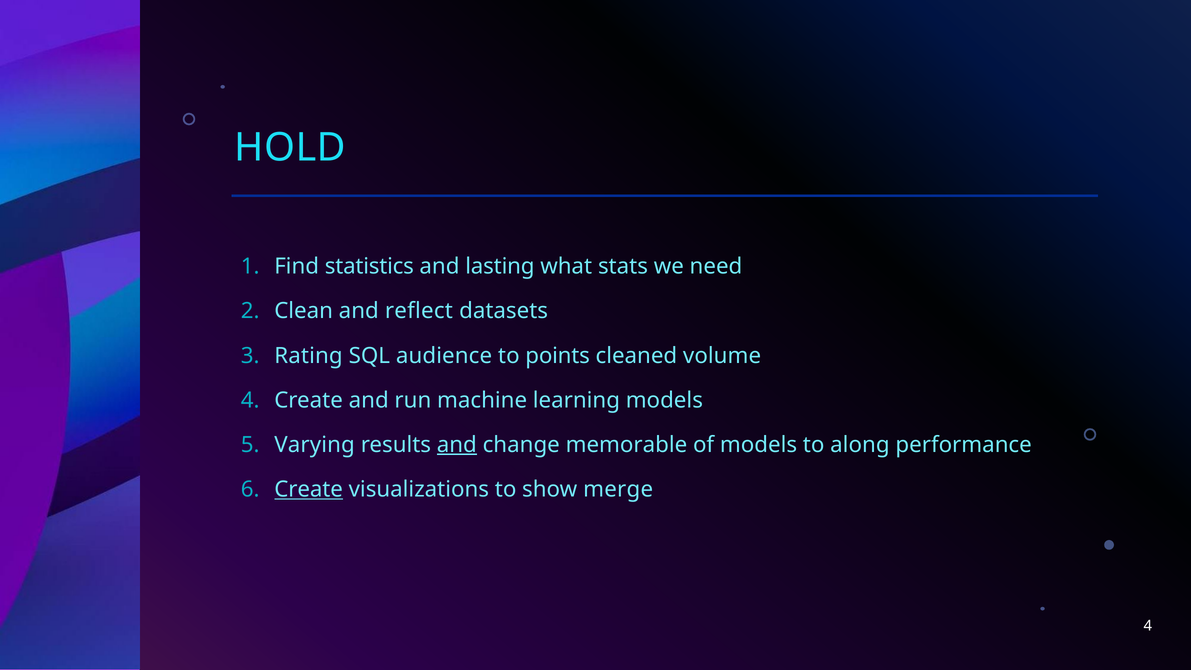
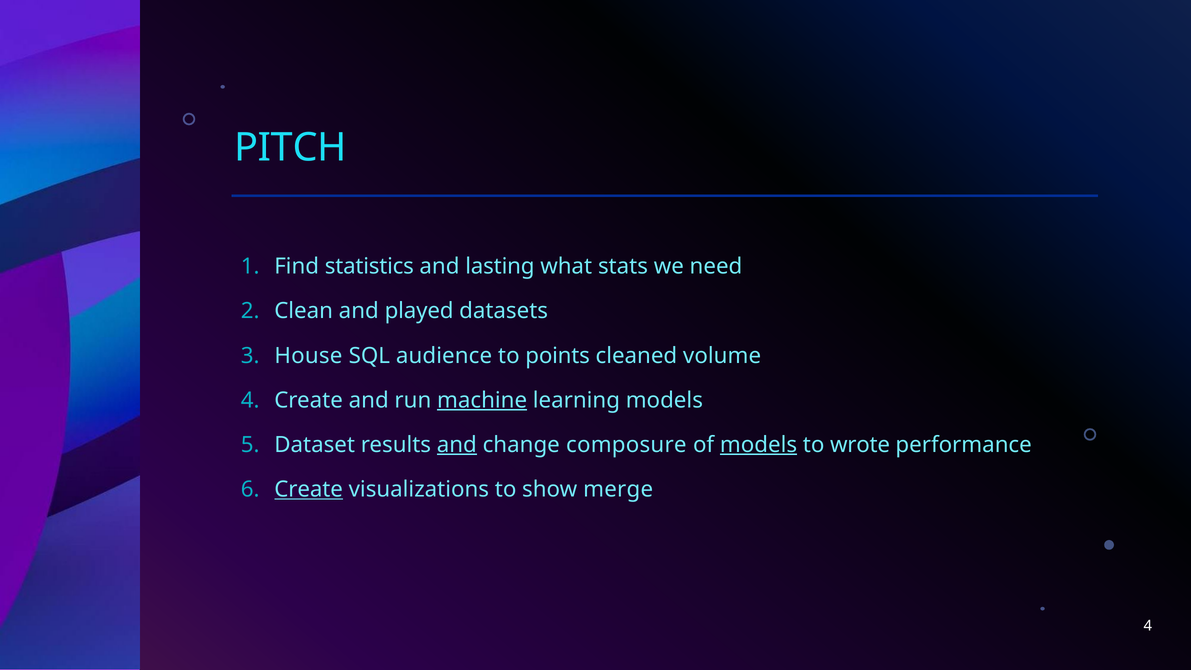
HOLD: HOLD -> PITCH (291, 148)
reflect: reflect -> played (419, 311)
Rating: Rating -> House (308, 356)
machine underline: none -> present (482, 400)
Varying: Varying -> Dataset (315, 445)
memorable: memorable -> composure (626, 445)
models underline: none -> present (759, 445)
along: along -> wrote (860, 445)
